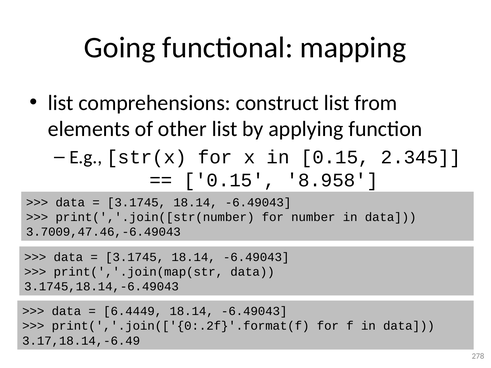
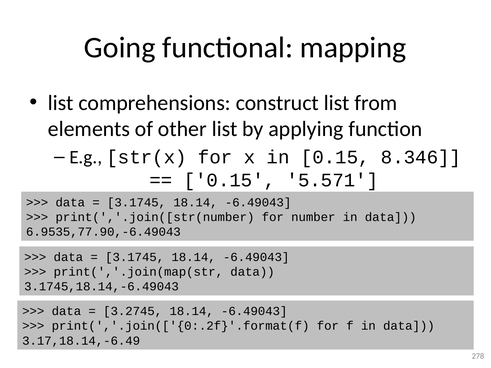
2.345: 2.345 -> 8.346 (421, 157)
8.958: 8.958 -> 5.571 (332, 180)
3.7009,47.46,-6.49043: 3.7009,47.46,-6.49043 -> 6.9535,77.90,-6.49043 (103, 232)
6.4449: 6.4449 -> 3.2745 (133, 311)
